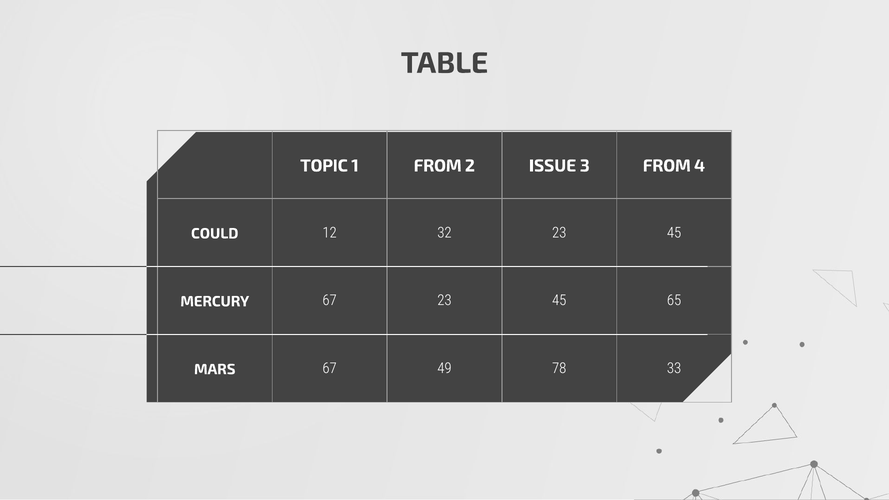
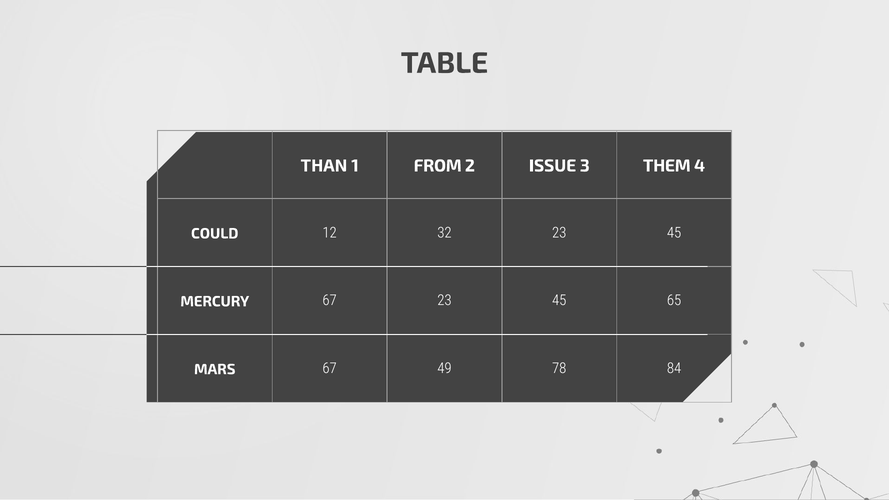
TOPIC: TOPIC -> THAN (324, 166)
3 FROM: FROM -> THEM (667, 166)
33: 33 -> 84 (674, 369)
